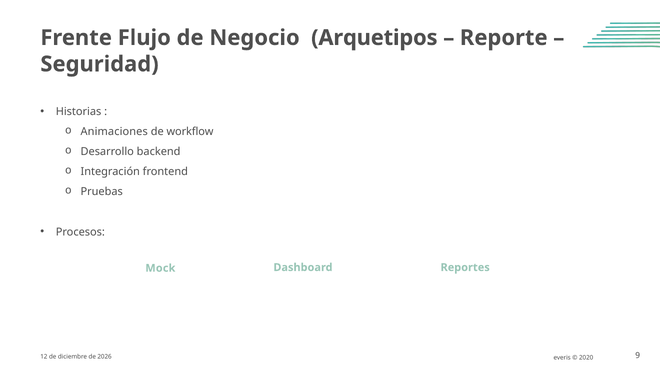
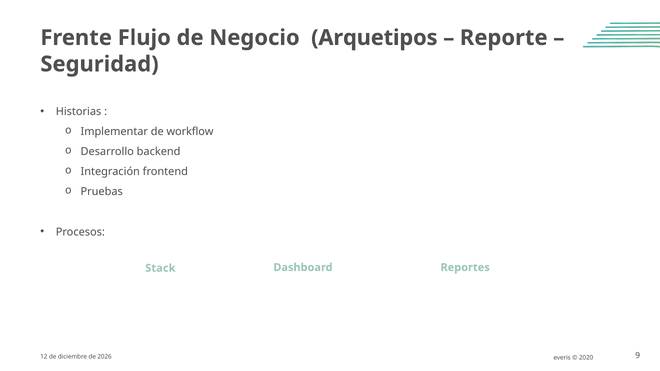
Animaciones: Animaciones -> Implementar (114, 132)
Mock: Mock -> Stack (160, 268)
